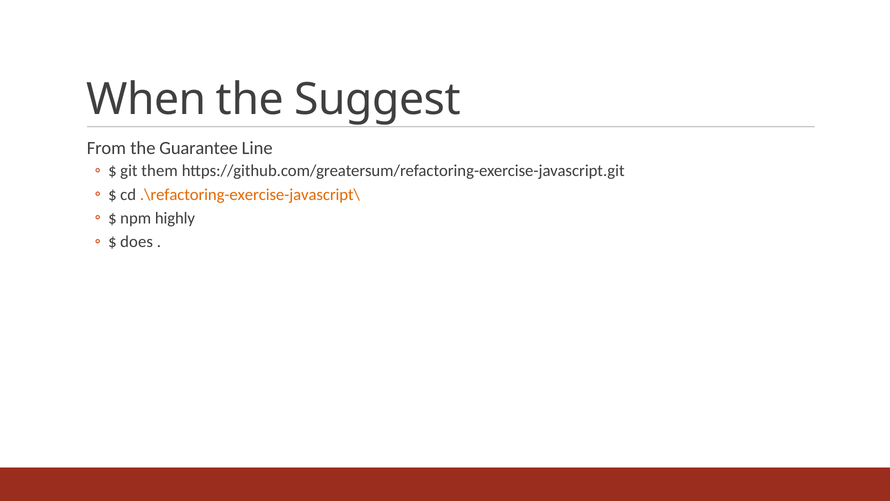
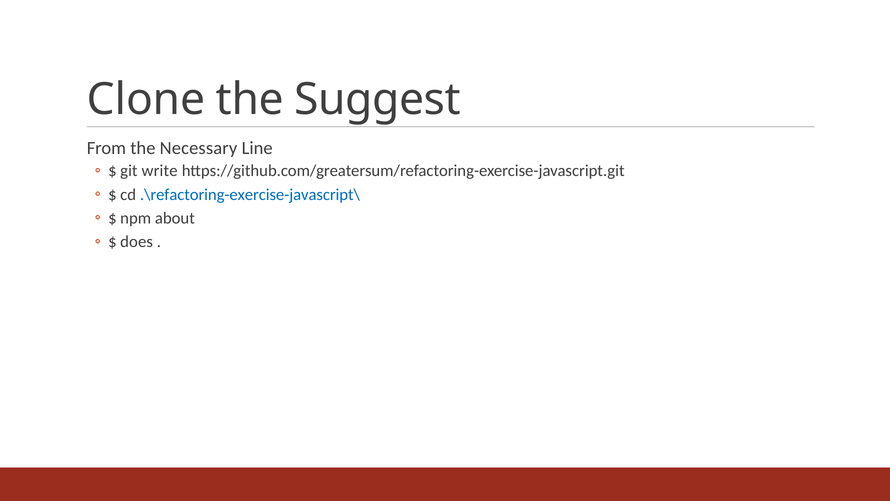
When: When -> Clone (146, 100)
Guarantee: Guarantee -> Necessary (198, 148)
them: them -> write (160, 171)
.\refactoring-exercise-javascript\ colour: orange -> blue (250, 194)
highly: highly -> about (175, 218)
